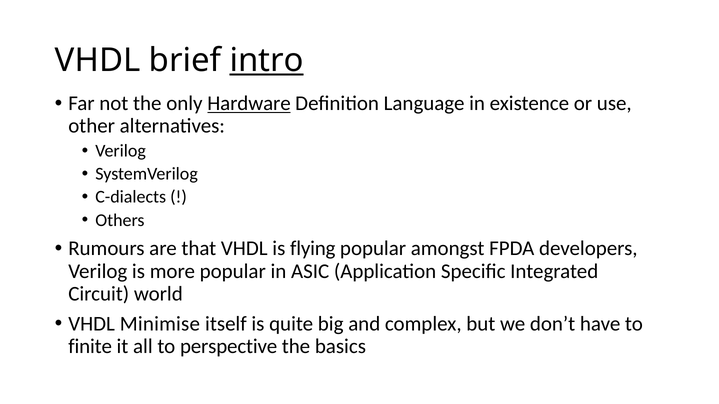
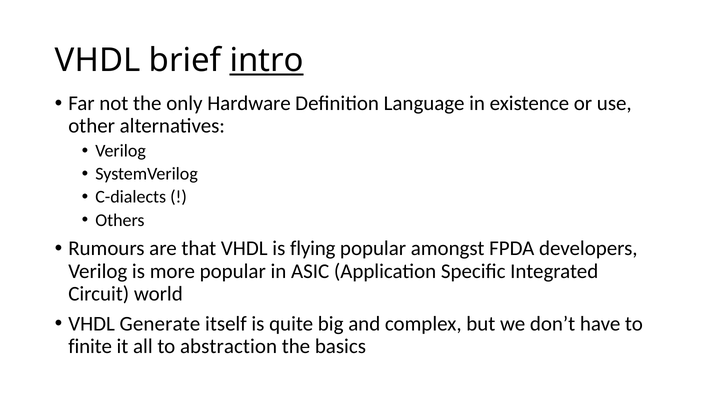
Hardware underline: present -> none (249, 104)
Minimise: Minimise -> Generate (160, 324)
perspective: perspective -> abstraction (229, 347)
